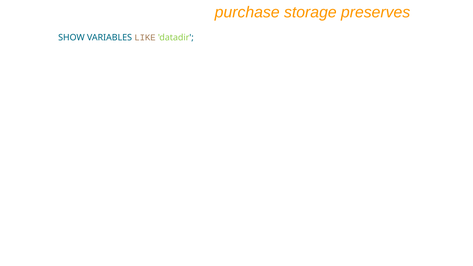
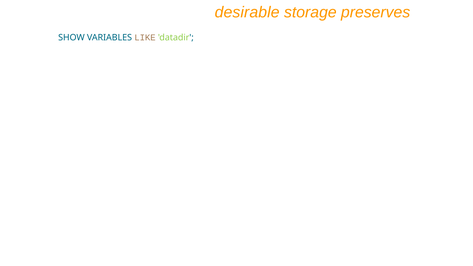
purchase: purchase -> desirable (247, 12)
